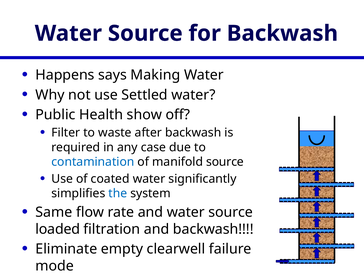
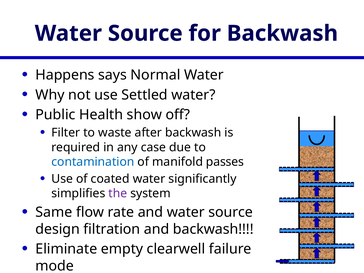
Making: Making -> Normal (155, 75)
manifold source: source -> passes (225, 162)
the colour: blue -> purple (118, 193)
loaded: loaded -> design (58, 229)
